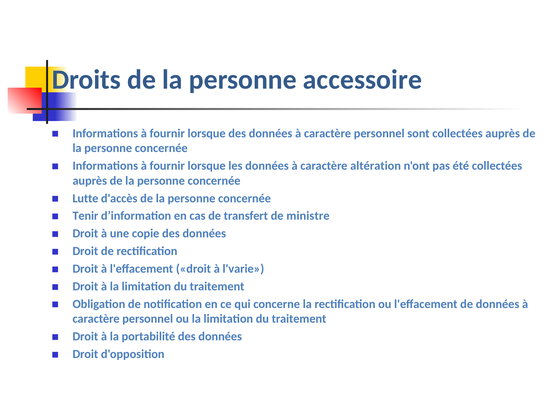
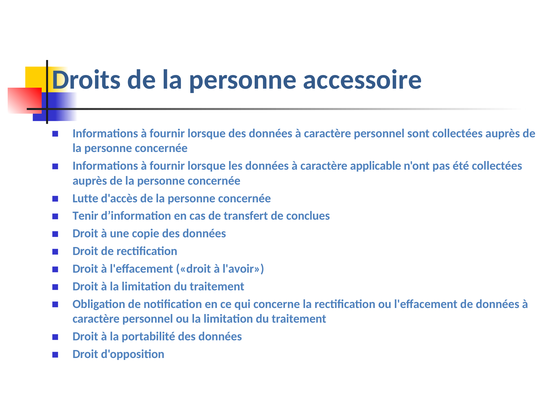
altération: altération -> applicable (376, 166)
ministre: ministre -> conclues (308, 216)
l'varie: l'varie -> l'avoir (243, 269)
